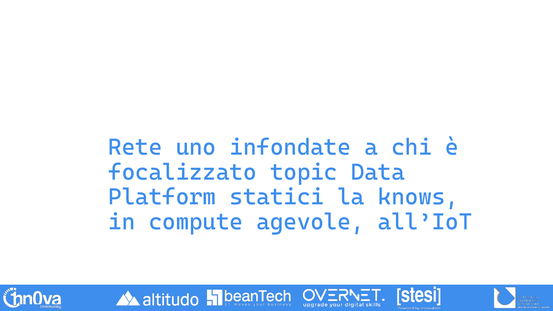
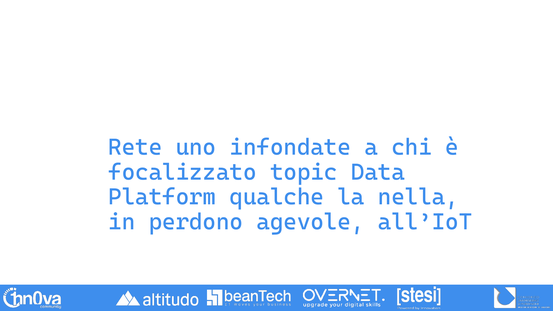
statici: statici -> qualche (277, 197)
knows: knows -> nella (418, 197)
compute: compute -> perdono (196, 222)
